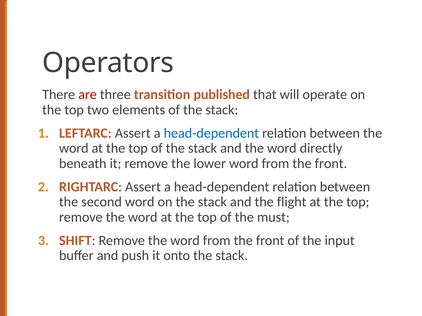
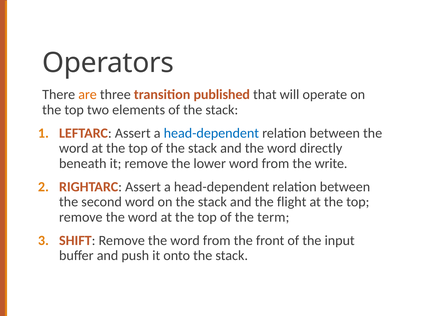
are colour: red -> orange (88, 95)
front: front -> write (331, 164)
must: must -> term (273, 218)
